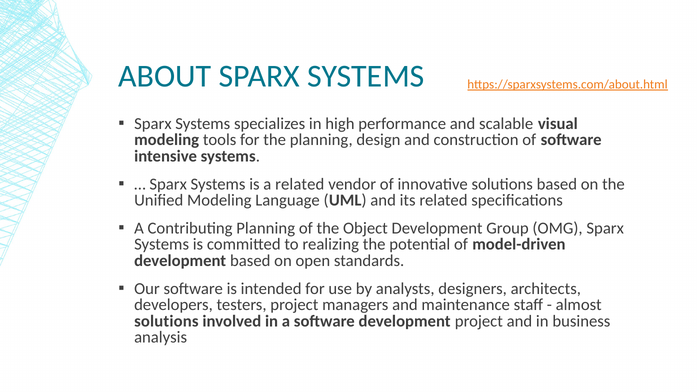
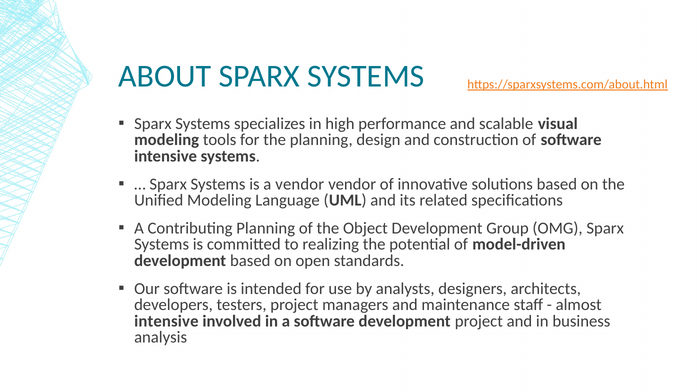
a related: related -> vendor (300, 184)
solutions: solutions -> intensive (166, 321)
